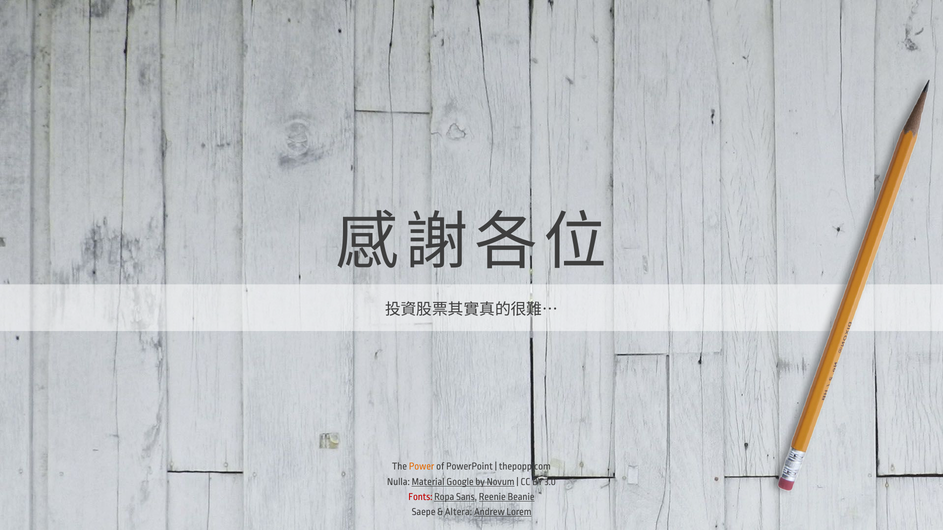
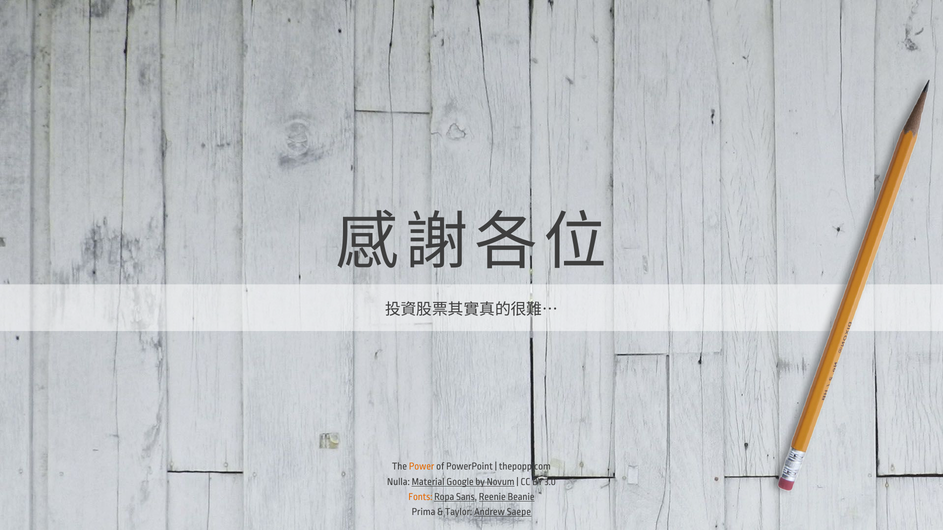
Fonts colour: red -> orange (420, 497)
Saepe: Saepe -> Prima (424, 512)
Altera: Altera -> Taylor (459, 512)
Lorem: Lorem -> Saepe (519, 512)
